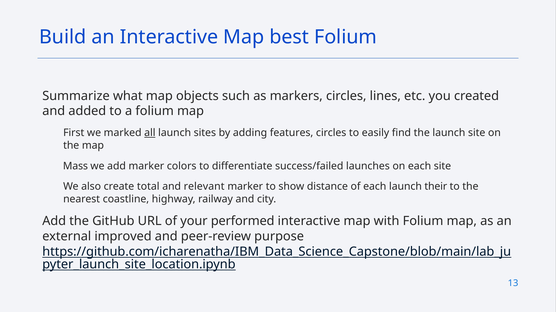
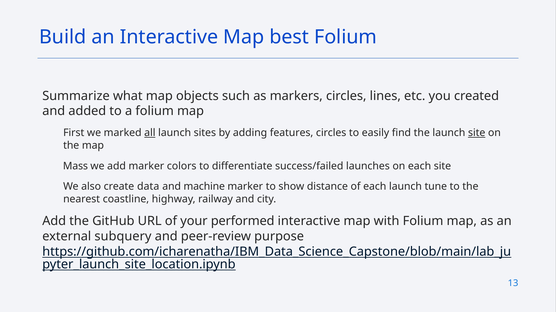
site underline: none -> present (477, 133)
total: total -> data (148, 187)
relevant: relevant -> machine (204, 187)
their: their -> tune (436, 187)
improved: improved -> subquery (123, 237)
